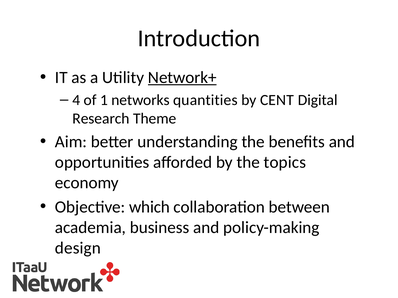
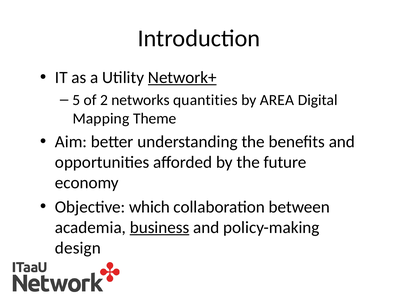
4: 4 -> 5 (76, 100)
1: 1 -> 2 (104, 100)
CENT: CENT -> AREA (277, 100)
Research: Research -> Mapping (101, 119)
topics: topics -> future (285, 163)
business underline: none -> present (160, 228)
